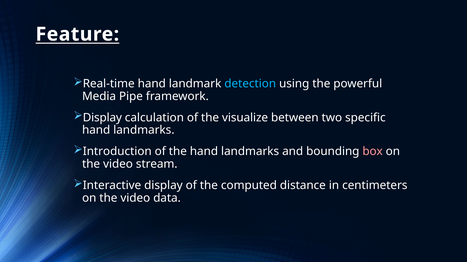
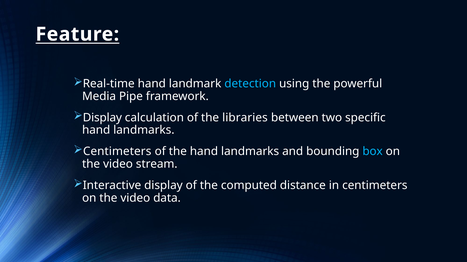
visualize: visualize -> libraries (245, 118)
Introduction: Introduction -> Centimeters (117, 152)
box colour: pink -> light blue (373, 152)
